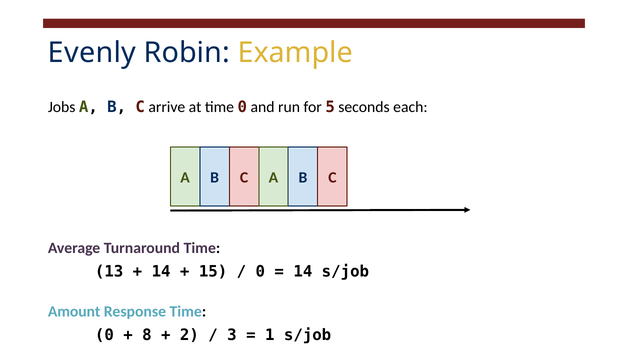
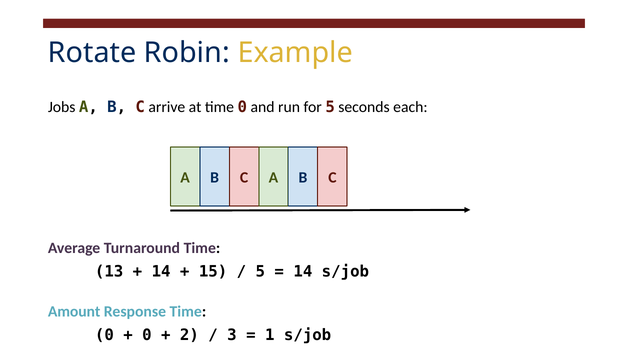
Evenly: Evenly -> Rotate (92, 53)
0: 0 -> 5 (260, 272)
8: 8 -> 0 (147, 336)
